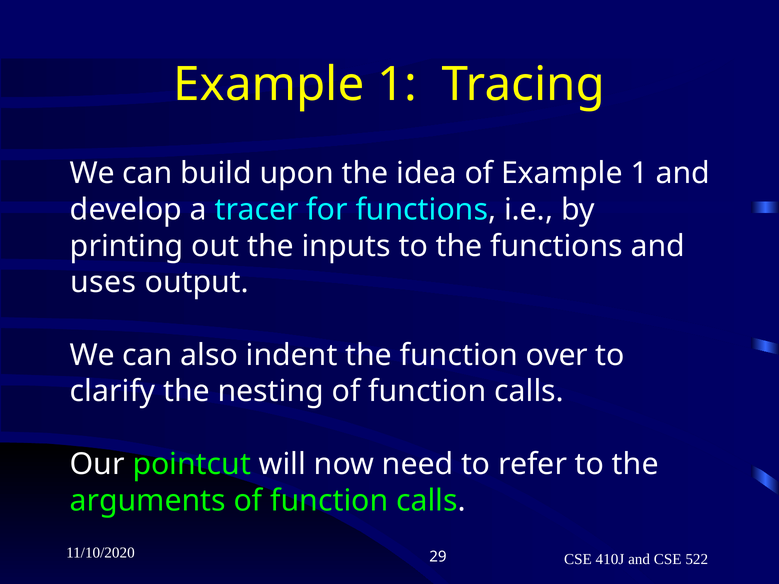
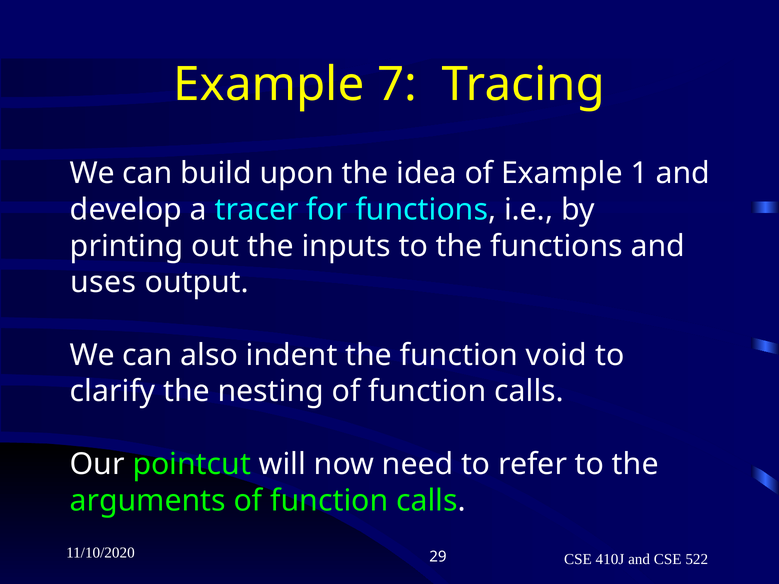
1: 1 -> 7 (397, 84)
over: over -> void (556, 355)
